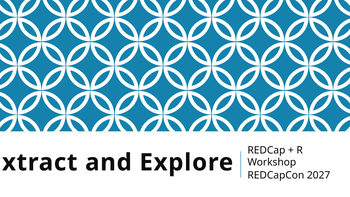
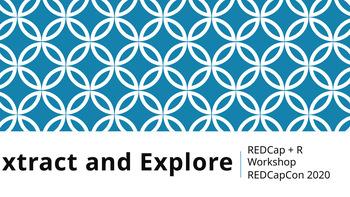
2027: 2027 -> 2020 (319, 175)
